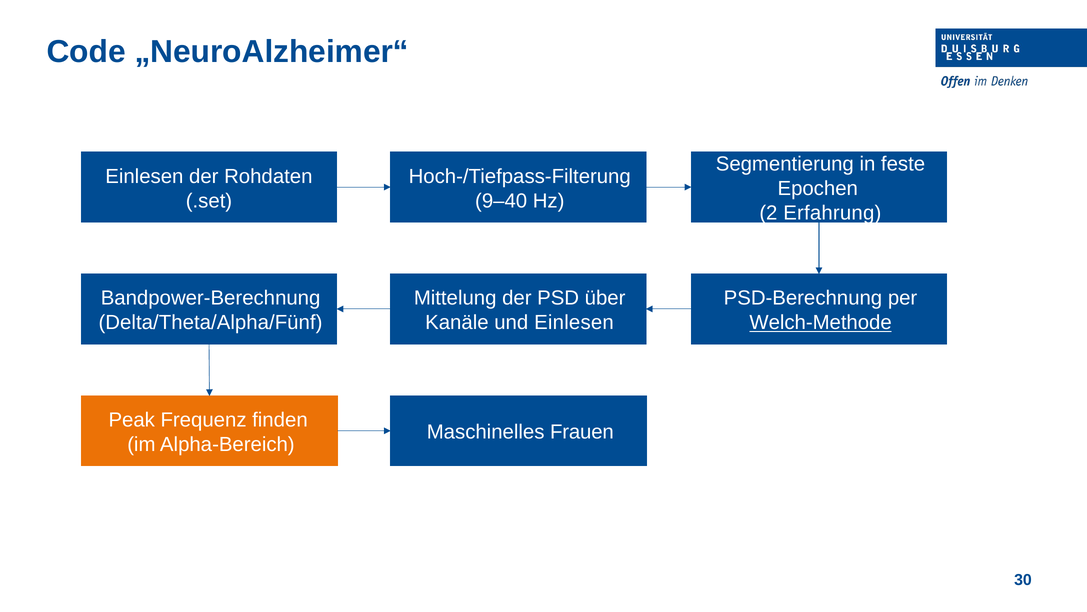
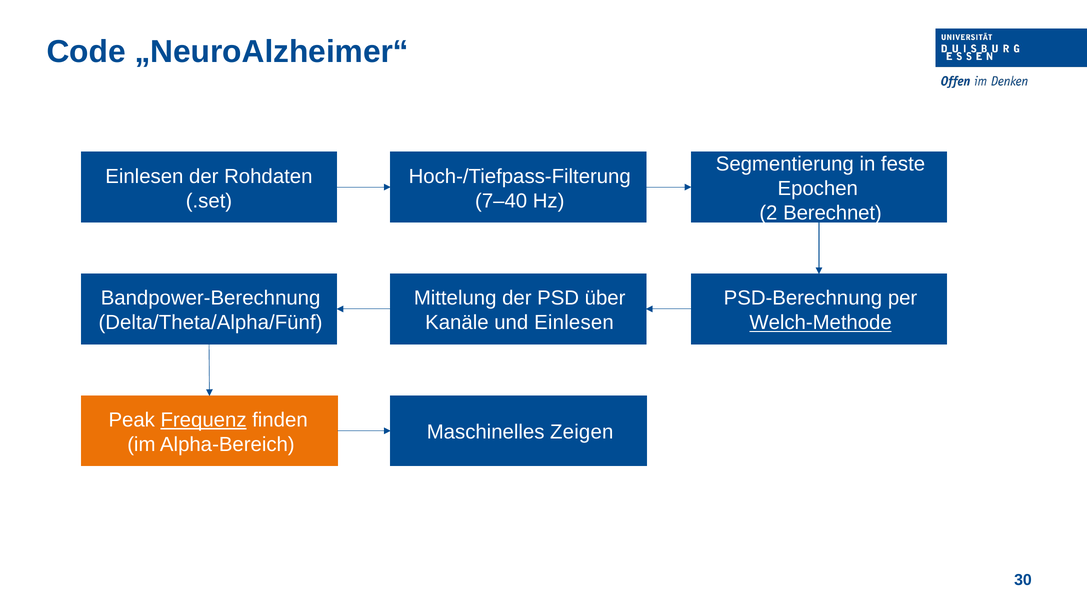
9–40: 9–40 -> 7–40 (501, 201)
Erfahrung: Erfahrung -> Berechnet (832, 213)
Frequenz underline: none -> present (204, 420)
Frauen: Frauen -> Zeigen (582, 432)
